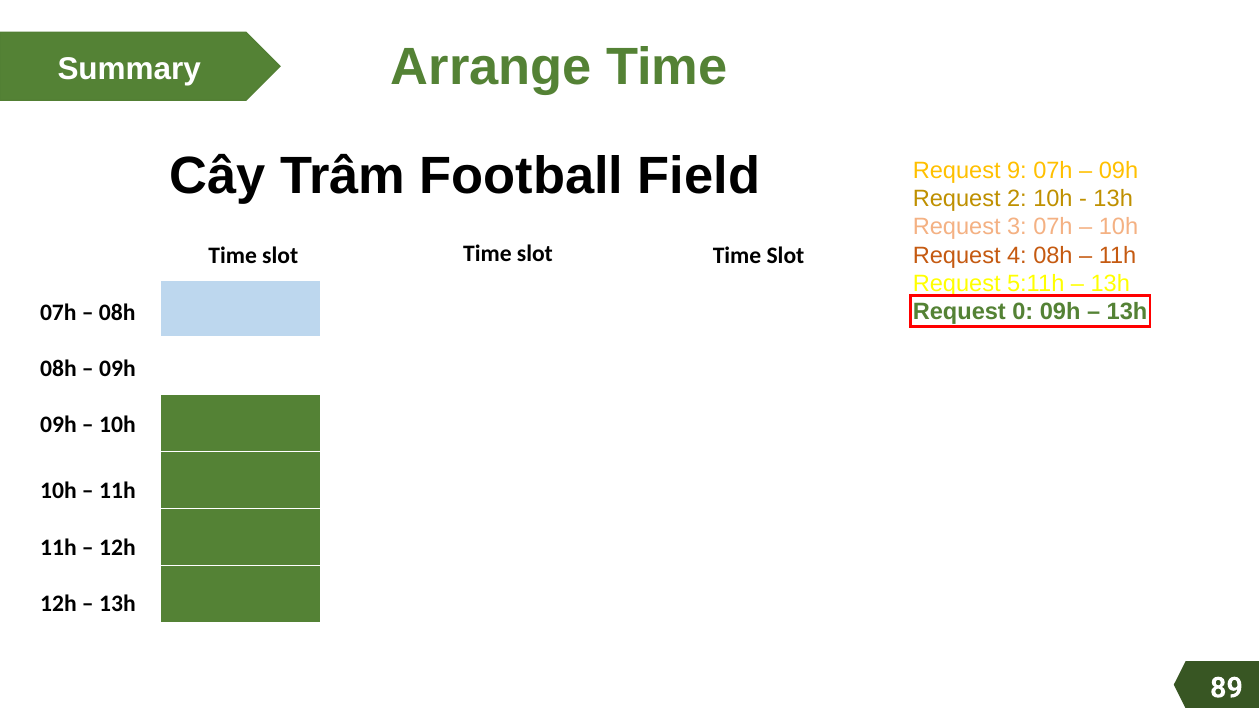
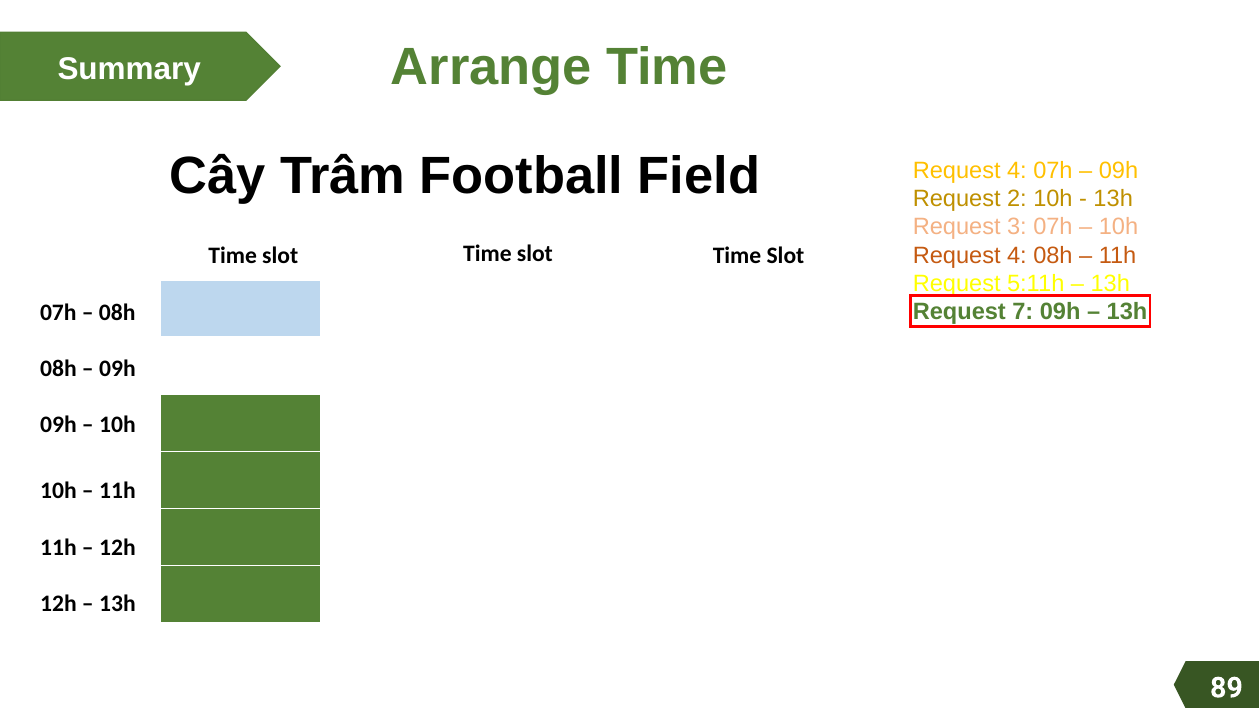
9: 9 -> 4 (1017, 171)
0: 0 -> 7 (1023, 312)
